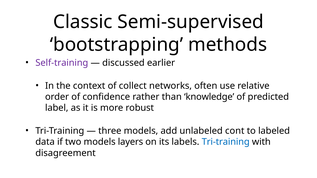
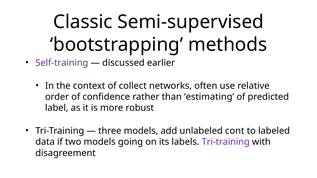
knowledge: knowledge -> estimating (209, 97)
layers: layers -> going (130, 142)
Tri-training colour: blue -> purple (226, 142)
